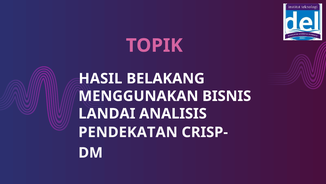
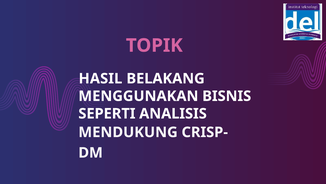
LANDAI: LANDAI -> SEPERTI (107, 113)
PENDEKATAN: PENDEKATAN -> MENDUKUNG (128, 132)
